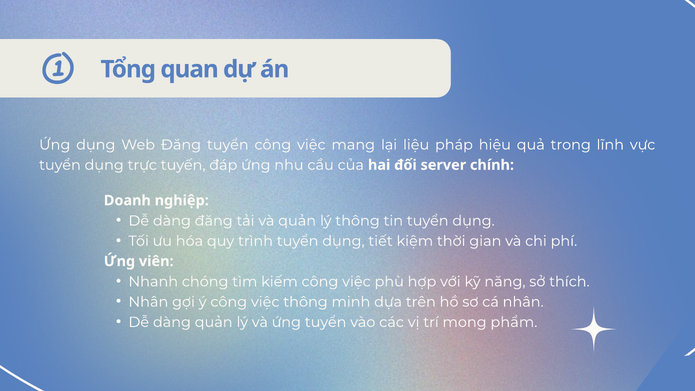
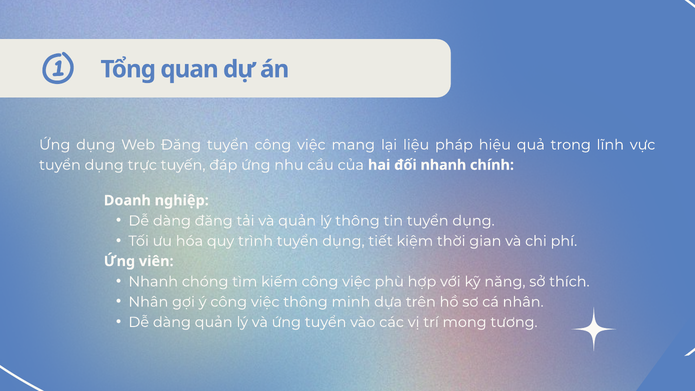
đối server: server -> nhanh (443, 165)
phẩm: phẩm -> tương (514, 322)
